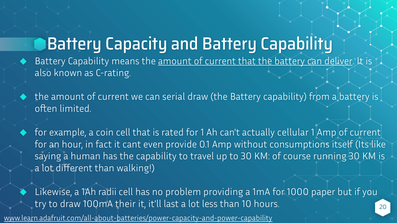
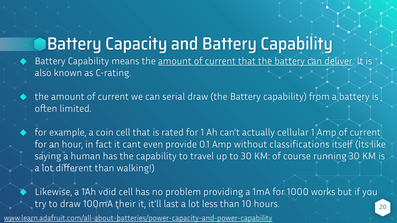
consumptions: consumptions -> classifications (299, 144)
radii: radii -> void (107, 192)
paper: paper -> works (323, 192)
